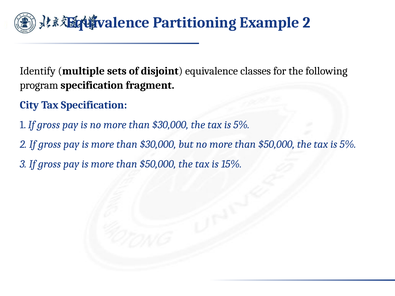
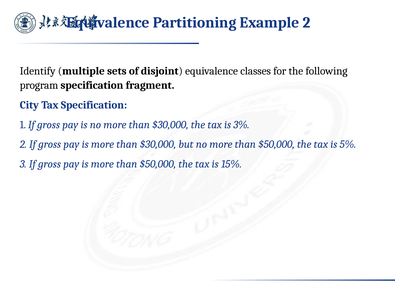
5%: 5% -> 3% (241, 125)
